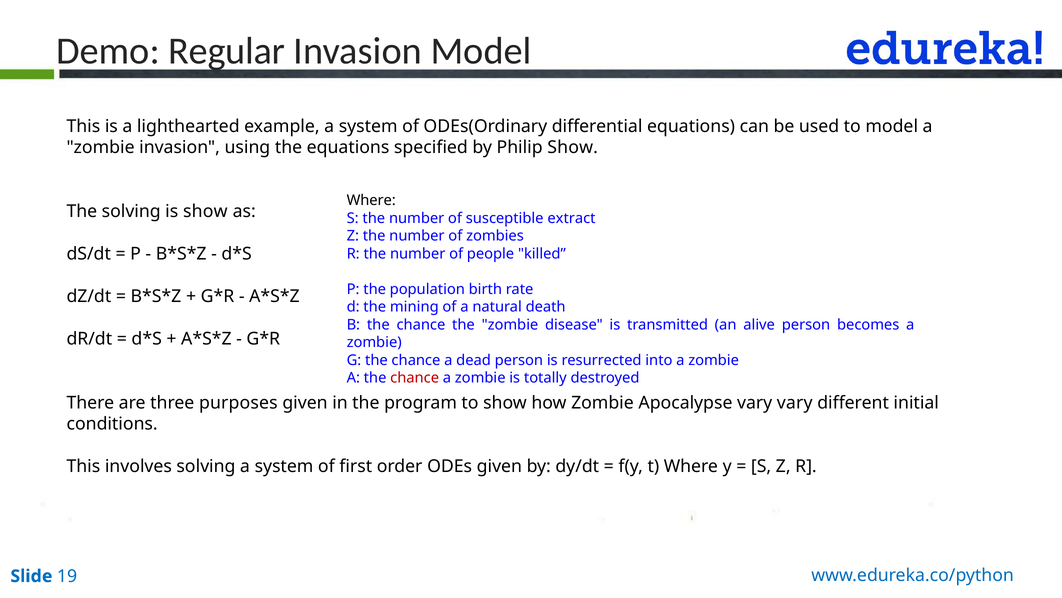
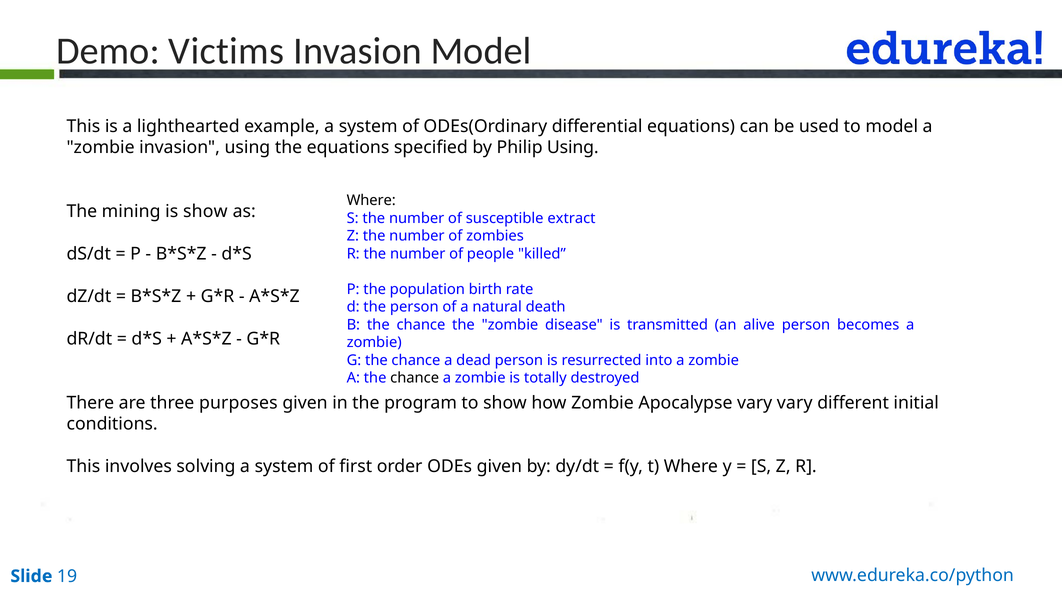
Regular: Regular -> Victims (226, 51)
Philip Show: Show -> Using (573, 147)
The solving: solving -> mining (131, 211)
the mining: mining -> person (414, 307)
chance colour: red -> black (415, 378)
